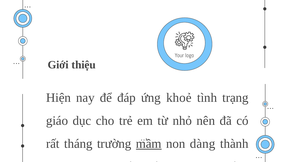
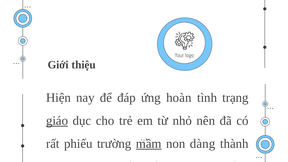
ứng khoẻ: khoẻ -> hoàn (179, 98)
giáo underline: none -> present (57, 121)
tháng: tháng -> phiếu (78, 144)
